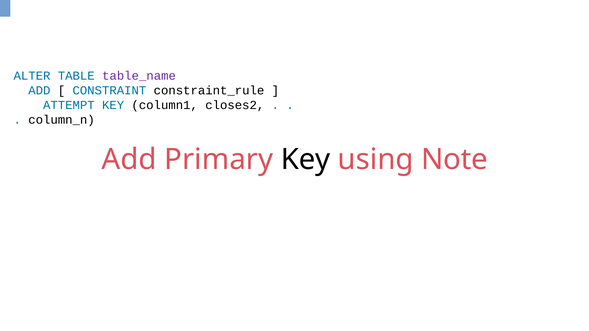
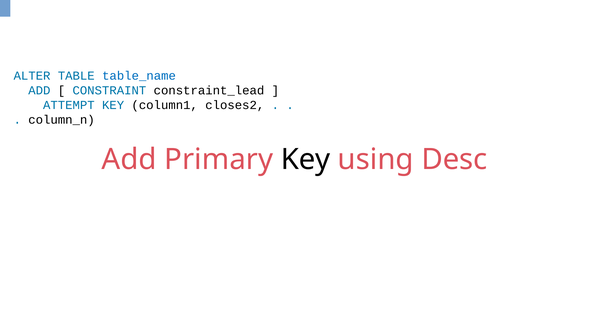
table_name colour: purple -> blue (139, 76)
constraint_rule: constraint_rule -> constraint_lead (209, 91)
Note: Note -> Desc (454, 160)
